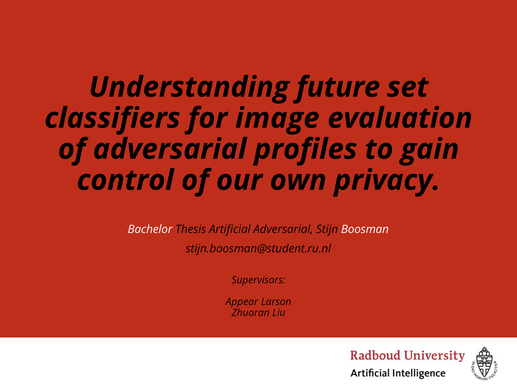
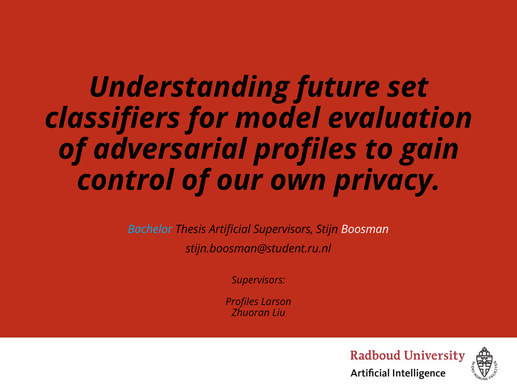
image: image -> model (277, 118)
Bachelor colour: white -> light blue (150, 229)
Artificial Adversarial: Adversarial -> Supervisors (283, 229)
Appear: Appear -> Profiles (242, 302)
